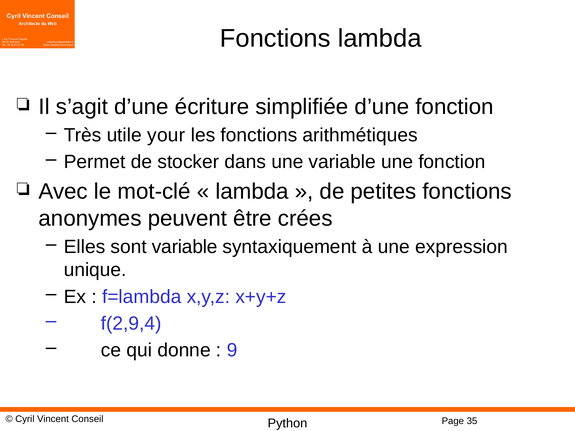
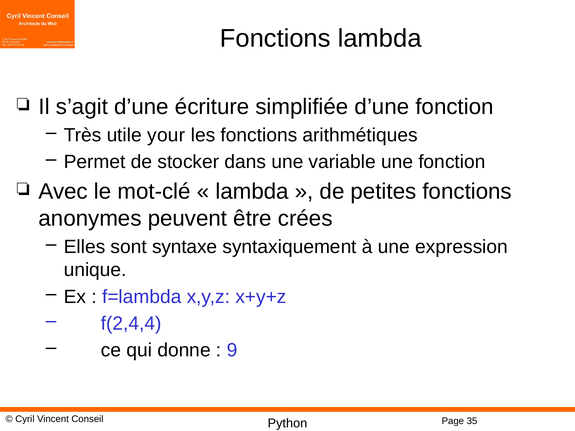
sont variable: variable -> syntaxe (185, 247)
f(2,9,4: f(2,9,4 -> f(2,4,4 (131, 324)
